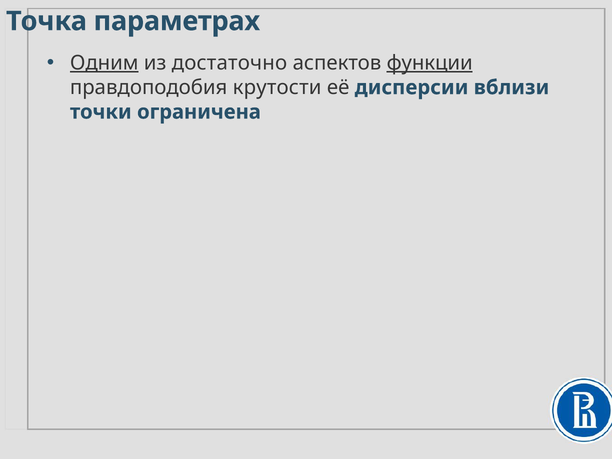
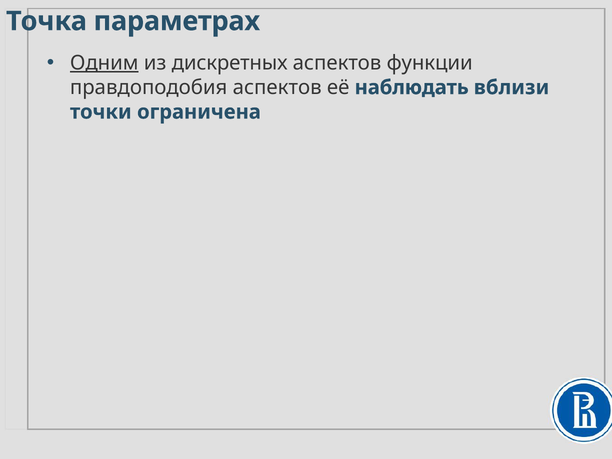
достаточно: достаточно -> дискретных (230, 63)
функции underline: present -> none (430, 63)
правдоподобия крутости: крутости -> аспектов (277, 87)
дисперсии: дисперсии -> наблюдать (412, 87)
